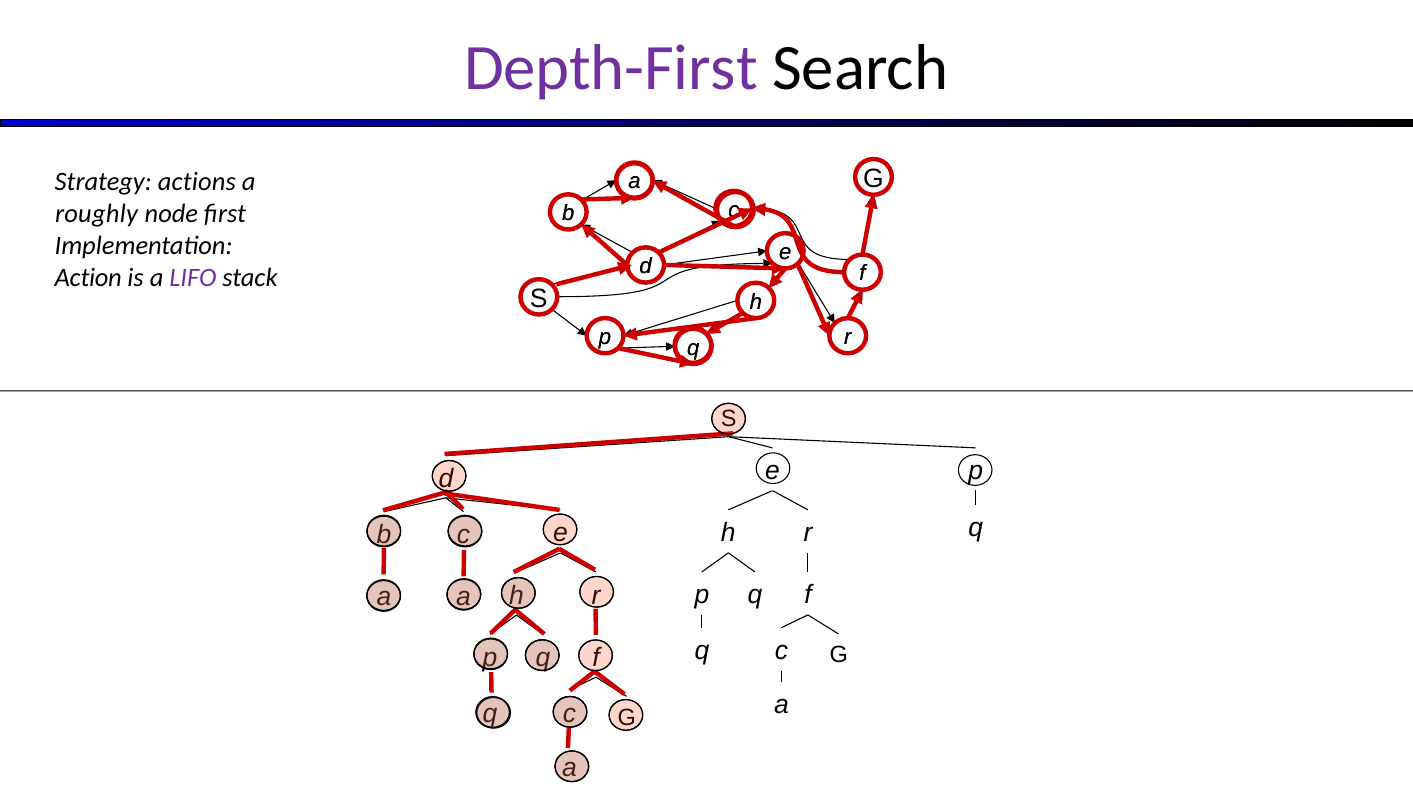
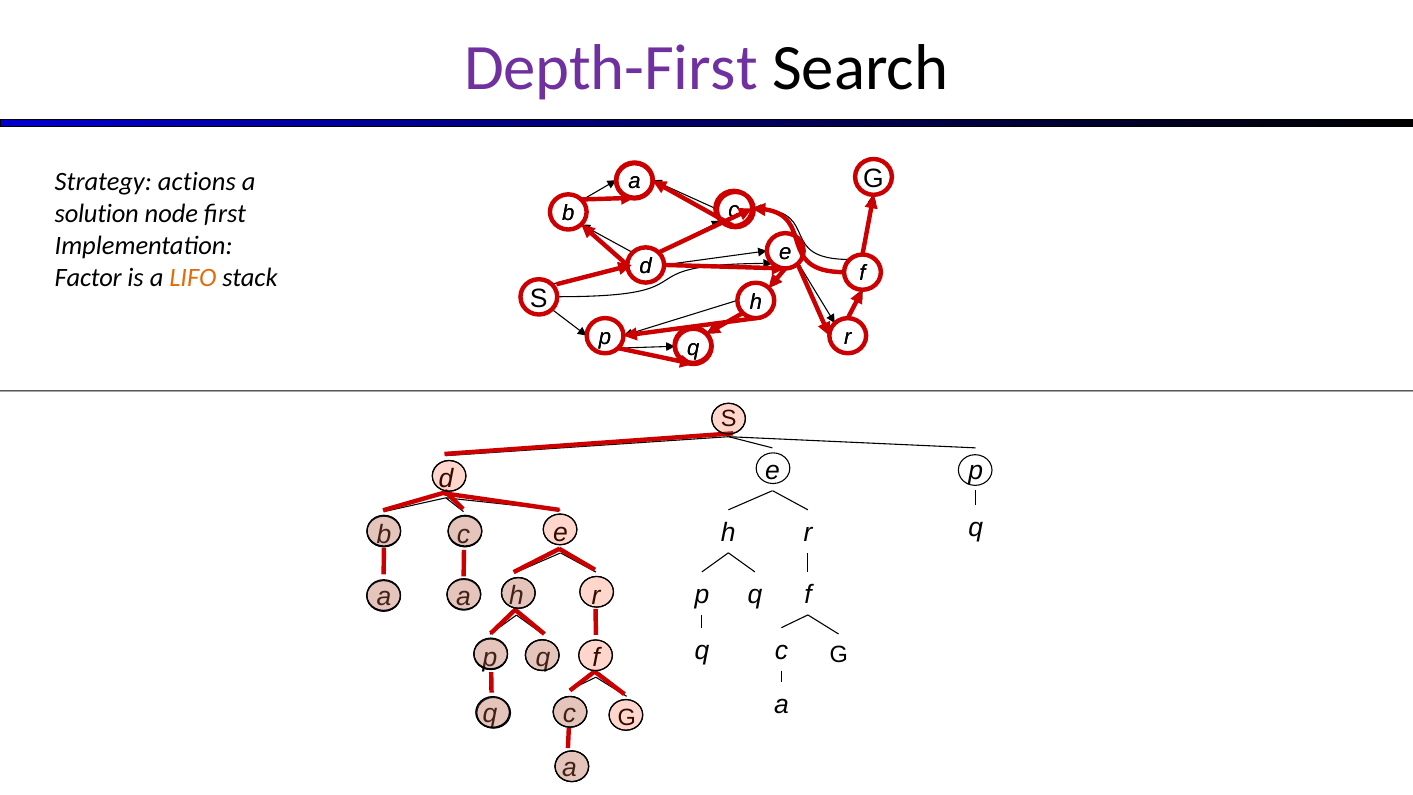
roughly: roughly -> solution (97, 214)
Action: Action -> Factor (88, 277)
LIFO colour: purple -> orange (193, 277)
